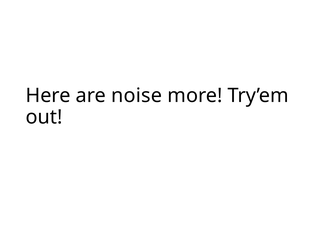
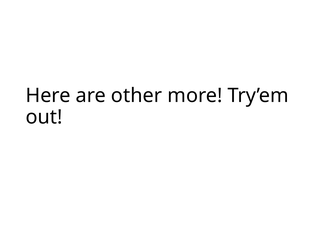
noise: noise -> other (137, 95)
